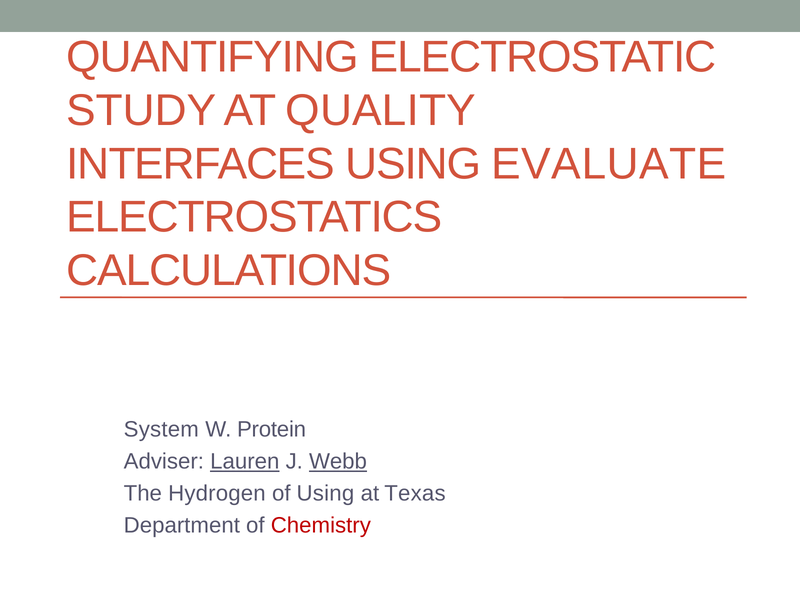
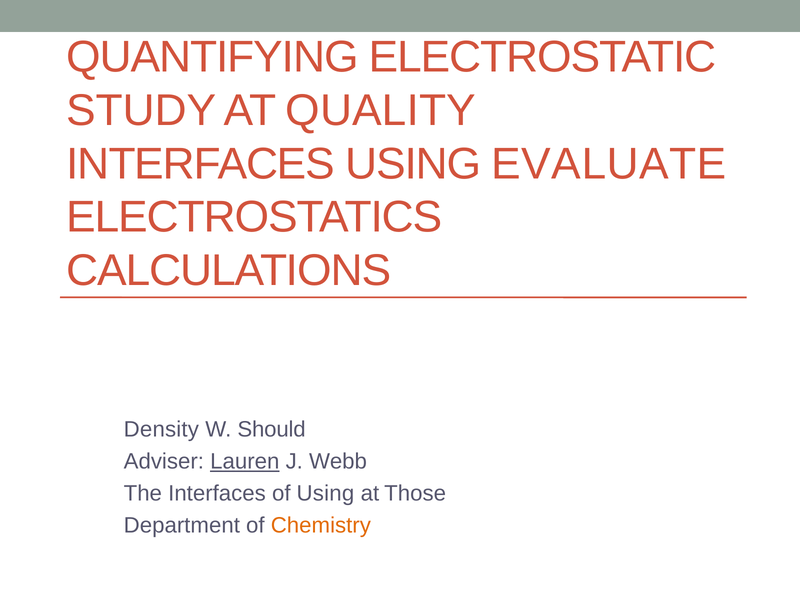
System: System -> Density (161, 430)
Protein: Protein -> Should (272, 430)
Webb underline: present -> none (338, 462)
The Hydrogen: Hydrogen -> Interfaces (217, 494)
Texas: Texas -> Those (415, 494)
Chemistry colour: red -> orange (321, 526)
